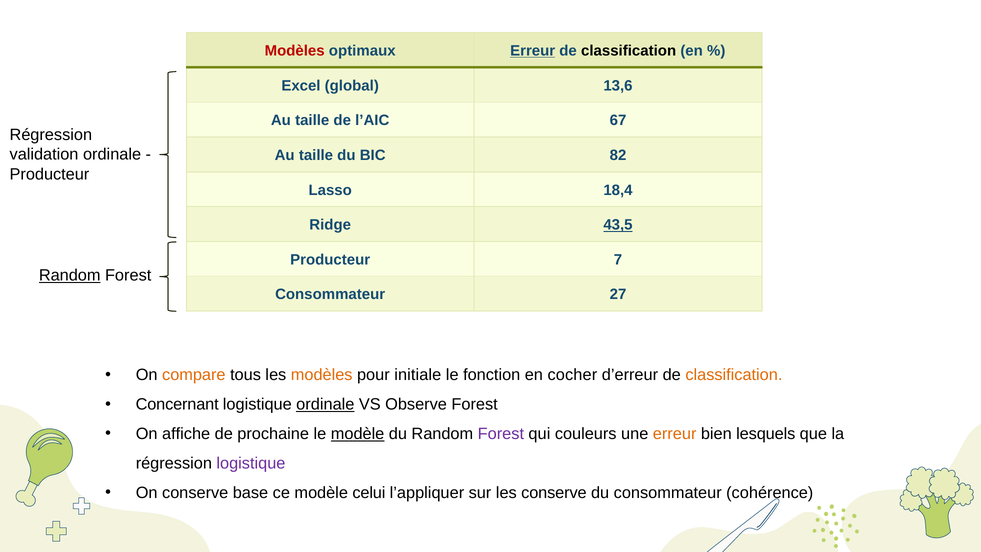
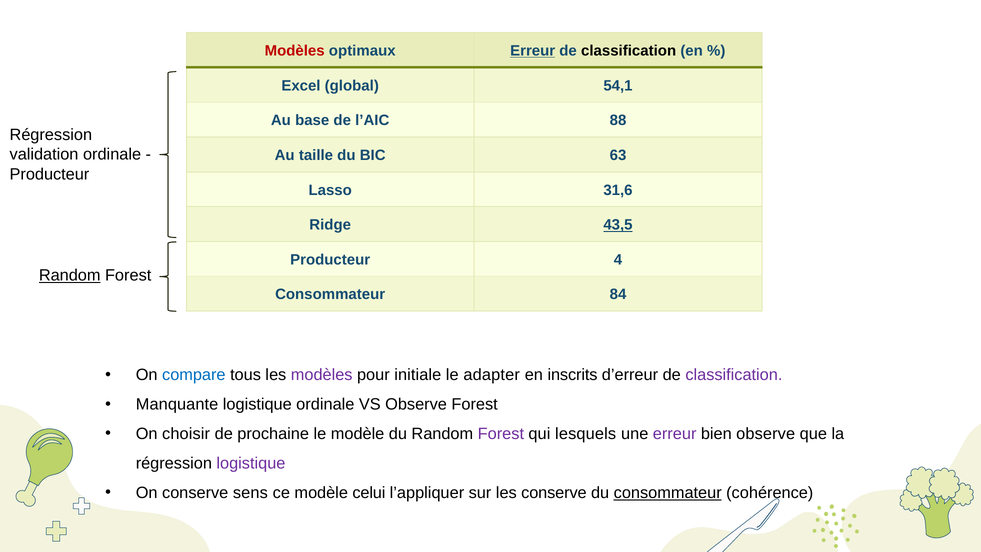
13,6: 13,6 -> 54,1 (618, 86)
taille: taille -> base (312, 120)
67: 67 -> 88 (618, 120)
82: 82 -> 63 (618, 155)
18,4: 18,4 -> 31,6 (618, 190)
7: 7 -> 4 (618, 260)
27: 27 -> 84 (618, 294)
compare colour: orange -> blue (194, 375)
modèles colour: orange -> purple (322, 375)
fonction: fonction -> adapter (492, 375)
cocher: cocher -> inscrits (573, 375)
classification colour: orange -> purple (734, 375)
Concernant: Concernant -> Manquante (177, 404)
ordinale underline: present -> none (325, 404)
affiche: affiche -> choisir (186, 434)
modèle underline: present -> none (358, 434)
couleurs: couleurs -> lesquels (586, 434)
erreur colour: orange -> purple (675, 434)
bien lesquels: lesquels -> observe (766, 434)
base: base -> sens (250, 493)
consommateur underline: none -> present (668, 493)
